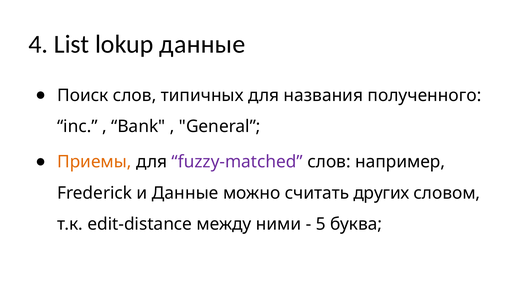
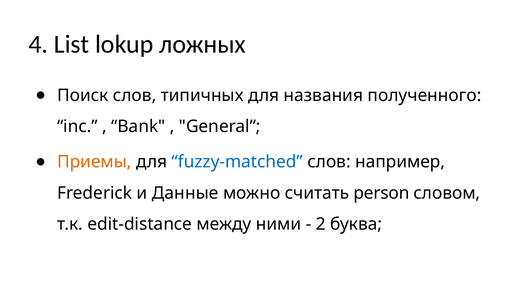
lokup данные: данные -> ложных (203, 44)
fuzzy-matched colour: purple -> blue (237, 162)
других: других -> person (381, 193)
5: 5 -> 2 (321, 224)
